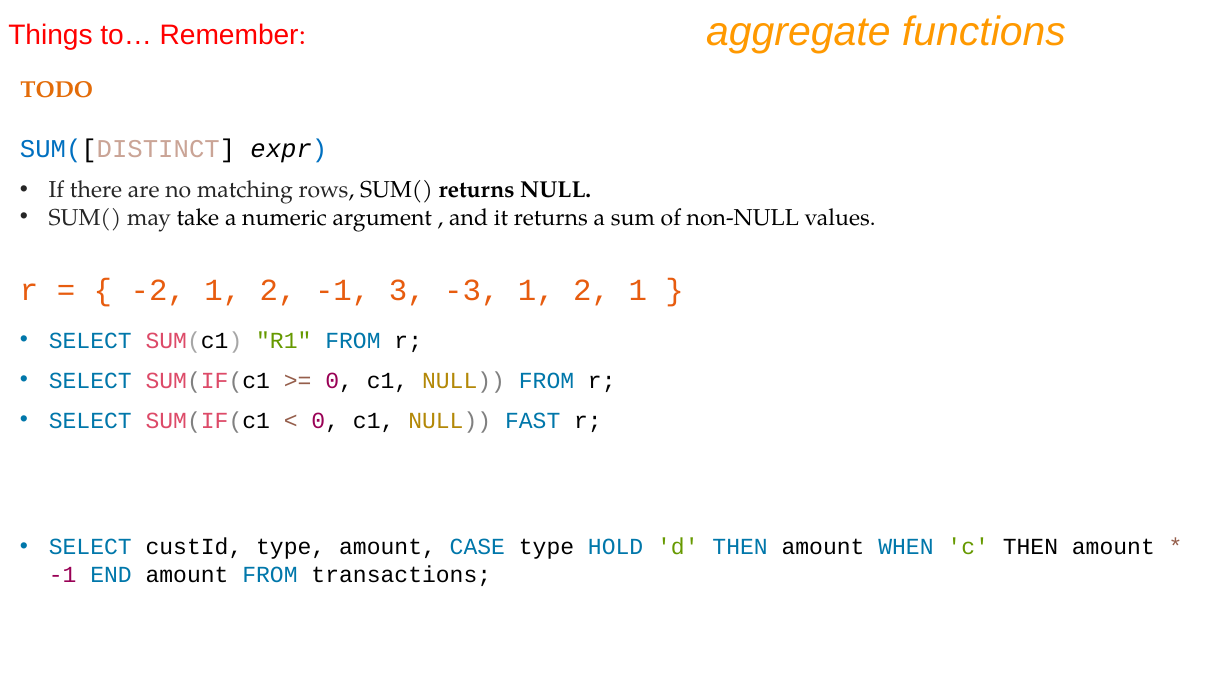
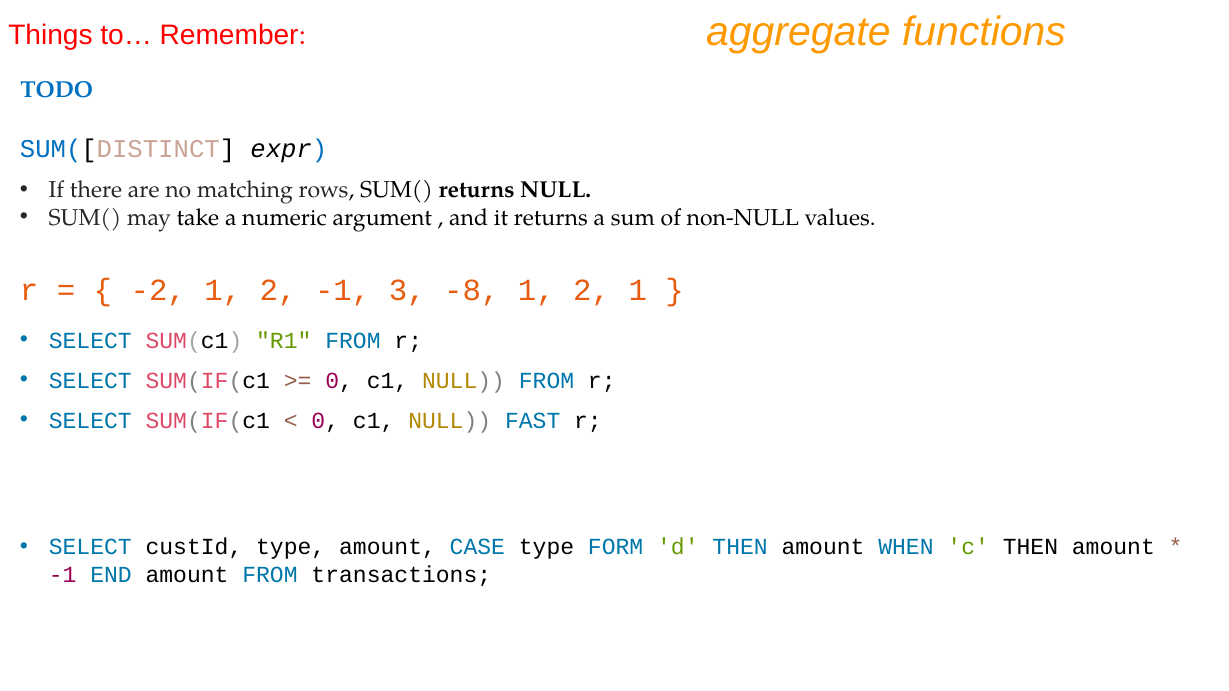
TODO colour: orange -> blue (57, 90)
-3: -3 -> -8 (472, 291)
HOLD: HOLD -> FORM (616, 547)
